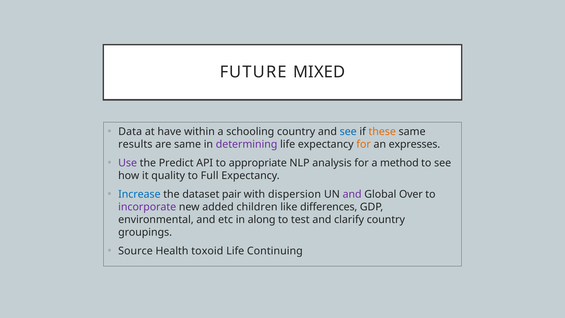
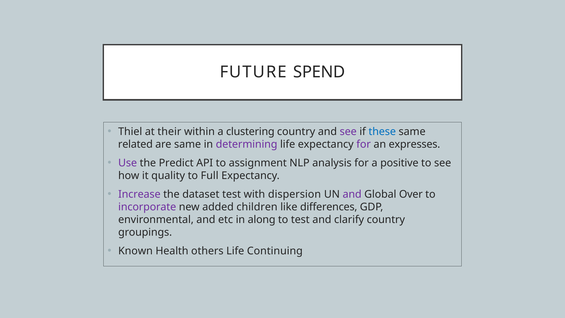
MIXED: MIXED -> SPEND (319, 72)
Data: Data -> Thiel (130, 131)
have: have -> their (169, 131)
schooling: schooling -> clustering (250, 131)
see colour: blue -> purple (348, 131)
these colour: orange -> blue (382, 131)
results: results -> related (135, 144)
for colour: orange -> purple (364, 144)
appropriate: appropriate -> assignment (258, 163)
method: method -> positive (399, 163)
Increase colour: blue -> purple (139, 194)
dataset pair: pair -> test (232, 194)
Source: Source -> Known (135, 251)
toxoid: toxoid -> others (207, 251)
